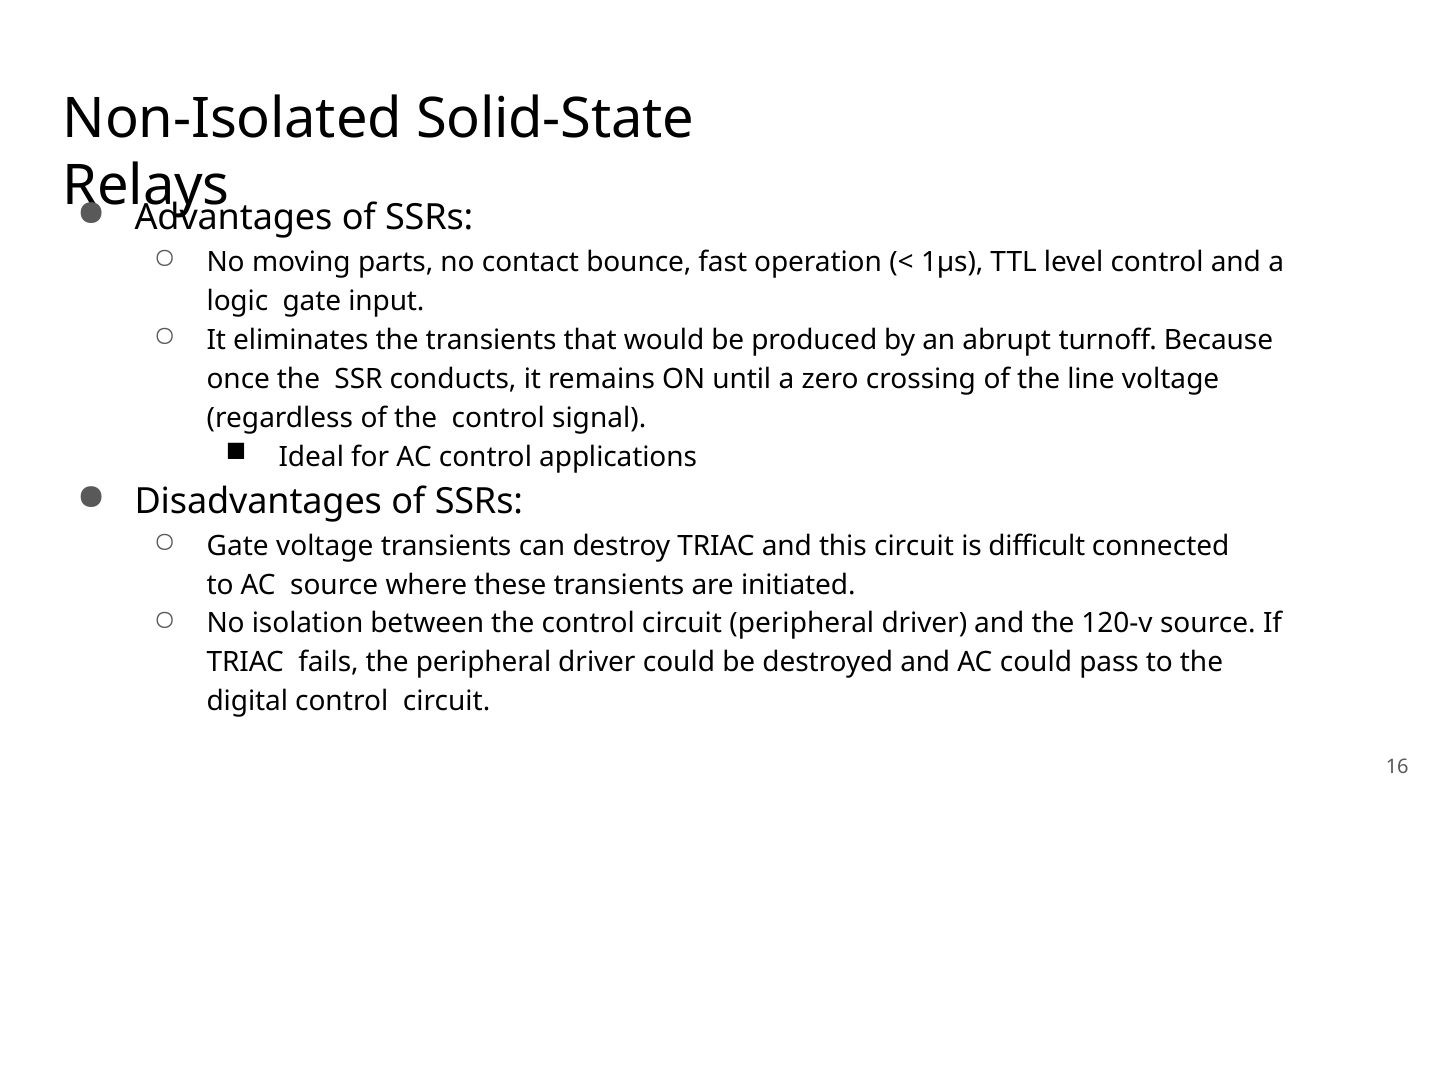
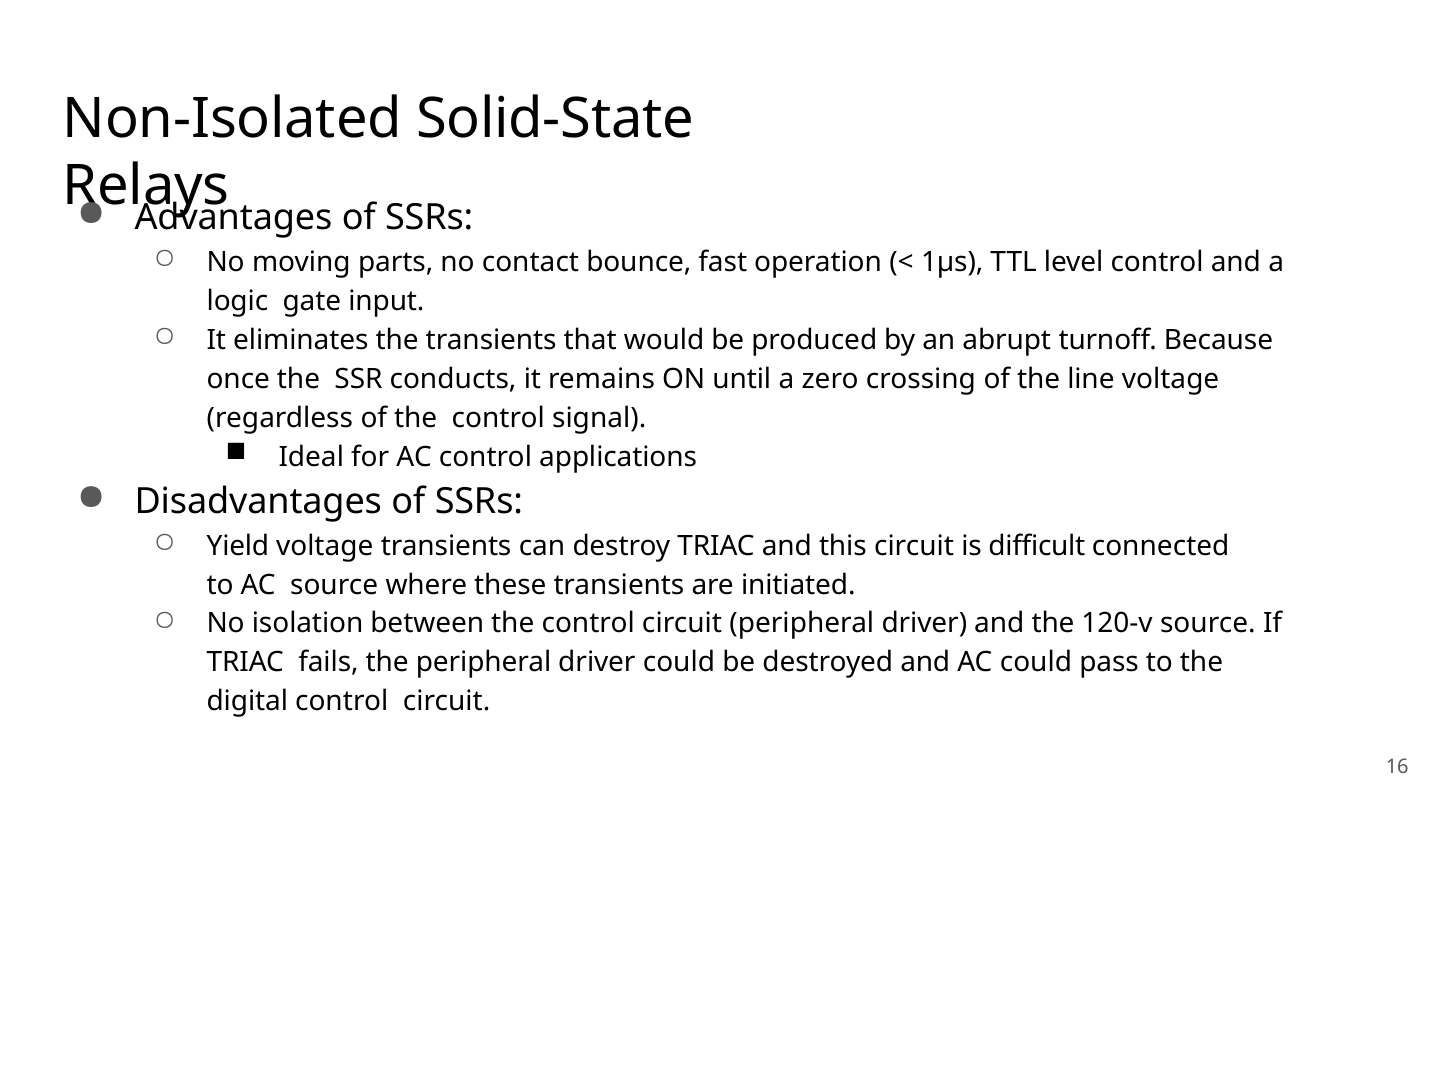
Gate: Gate -> Yield (238, 546)
